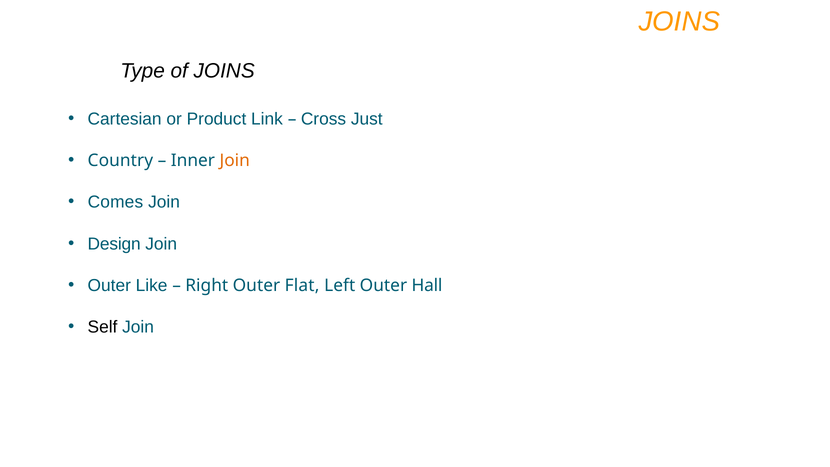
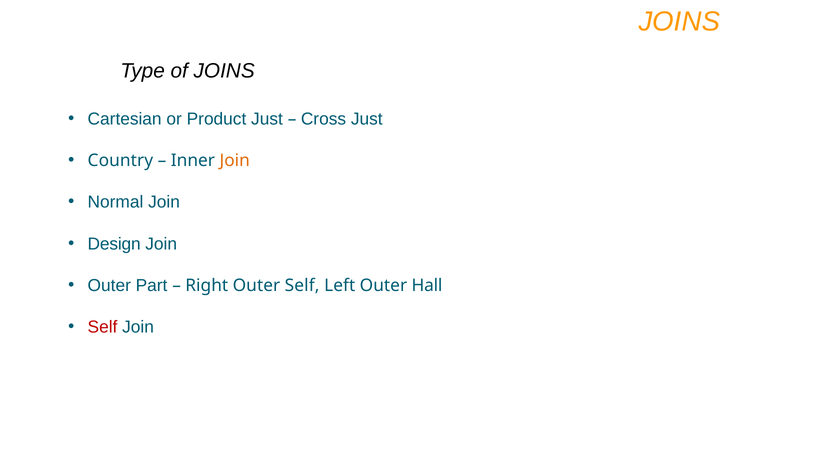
Product Link: Link -> Just (267, 119)
Comes: Comes -> Normal (115, 202)
Like: Like -> Part (152, 285)
Outer Flat: Flat -> Self (302, 285)
Self colour: black -> red (103, 327)
